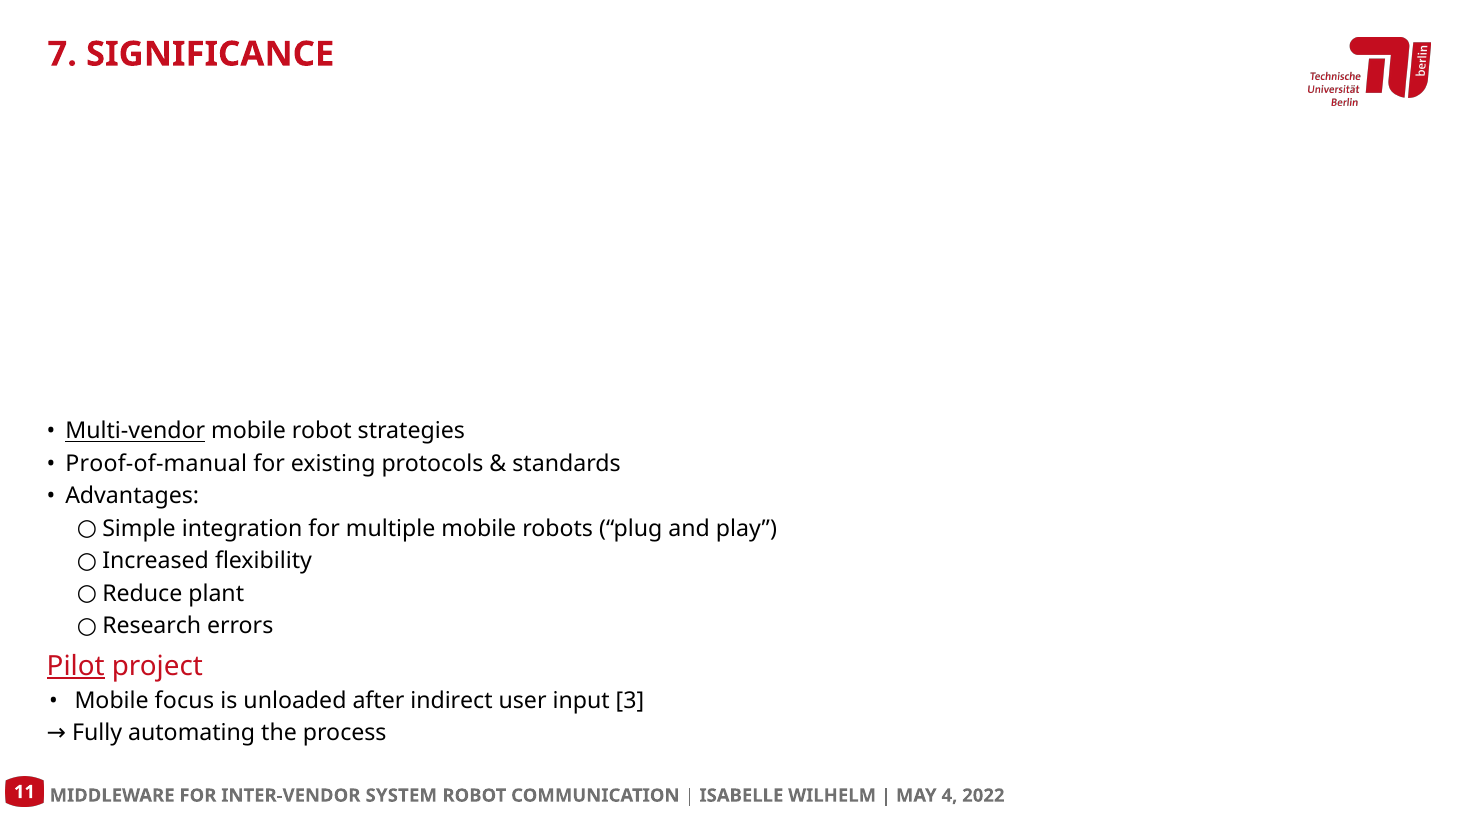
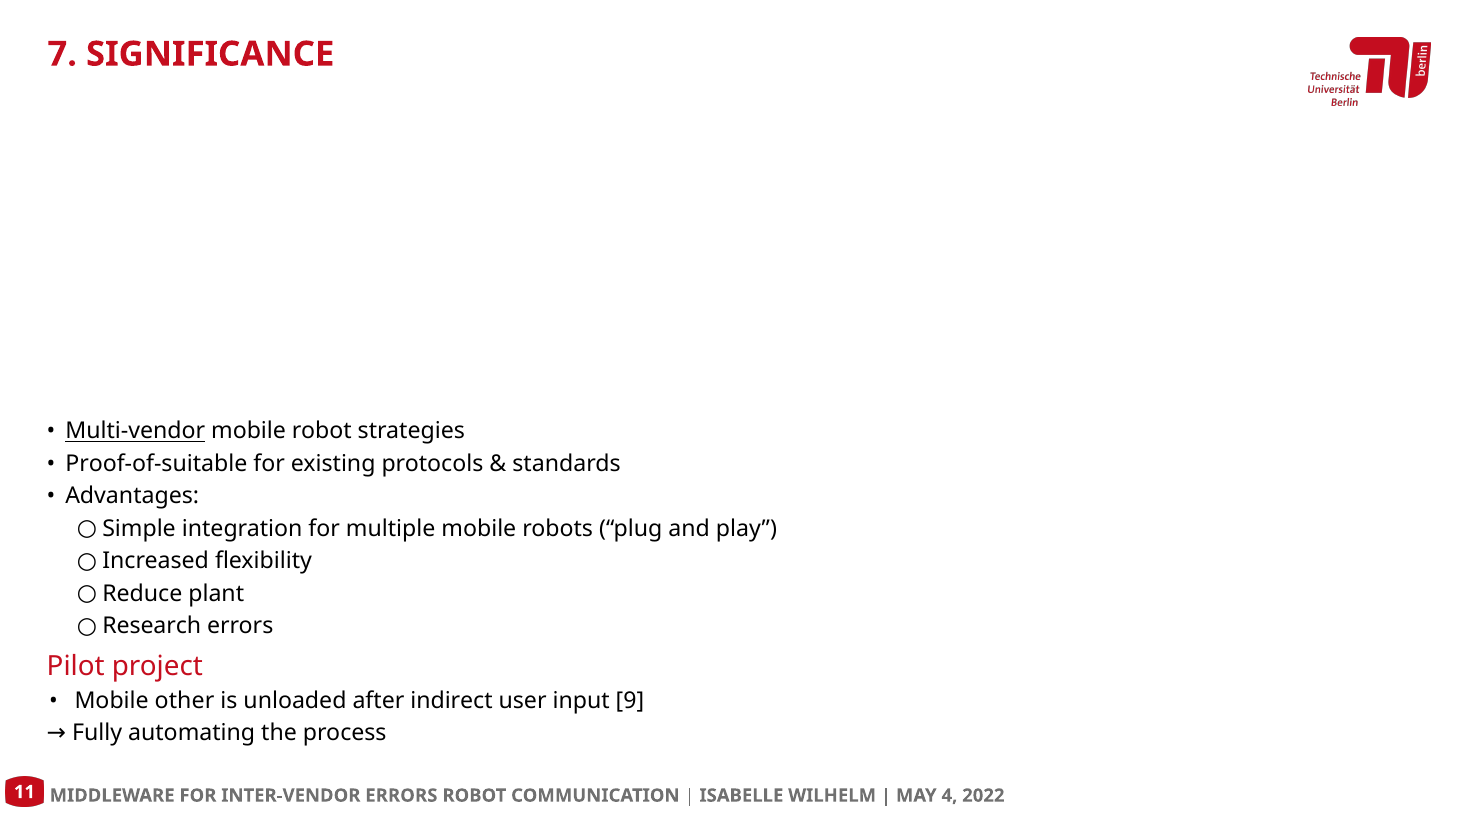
Proof-of-manual: Proof-of-manual -> Proof-of-suitable (156, 464)
Pilot underline: present -> none (76, 666)
focus: focus -> other (184, 701)
3: 3 -> 9 (630, 701)
SYSTEM: SYSTEM -> ERRORS (401, 796)
